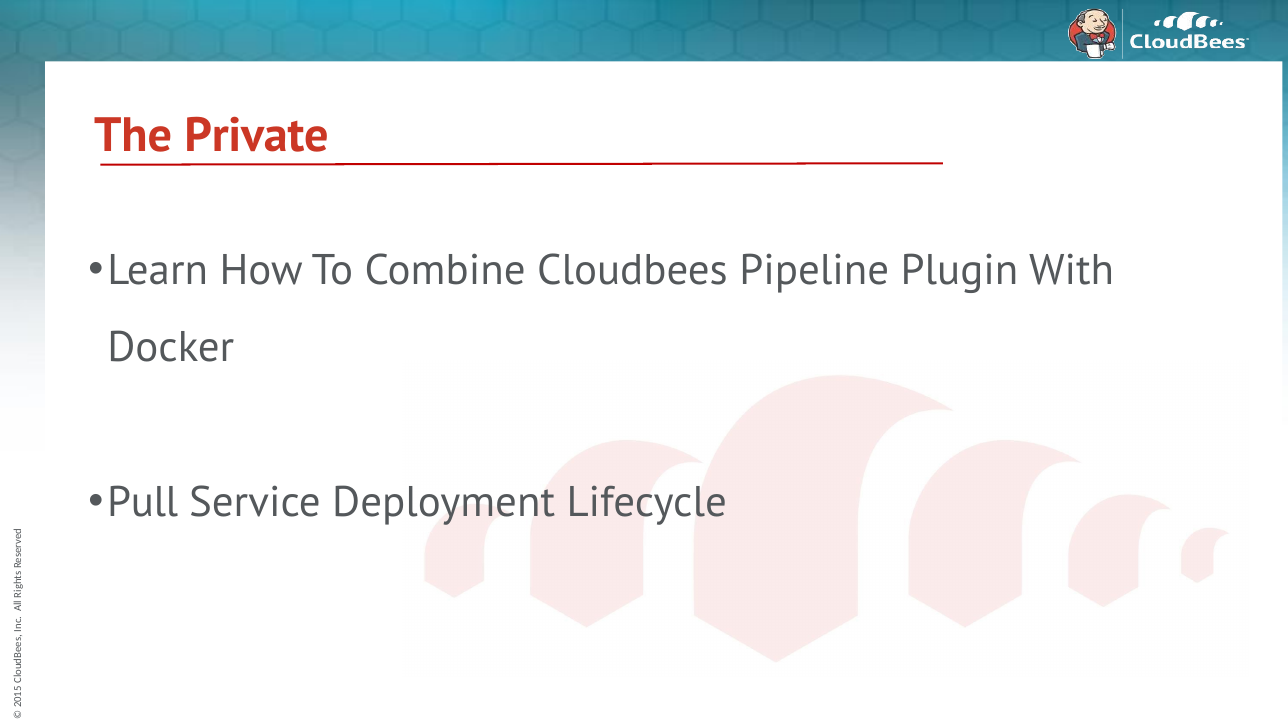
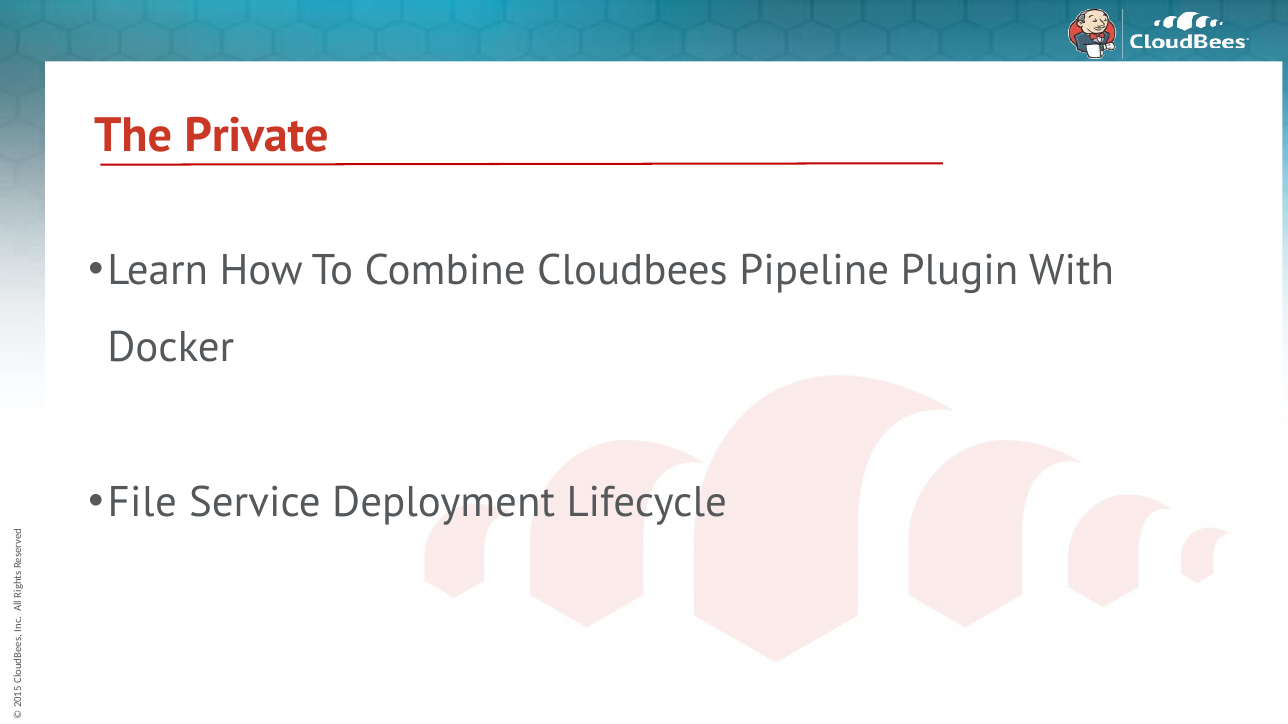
Pull: Pull -> File (142, 502)
